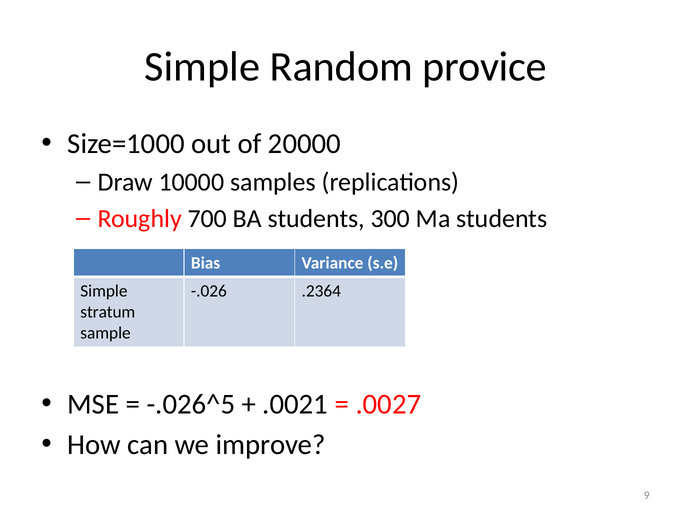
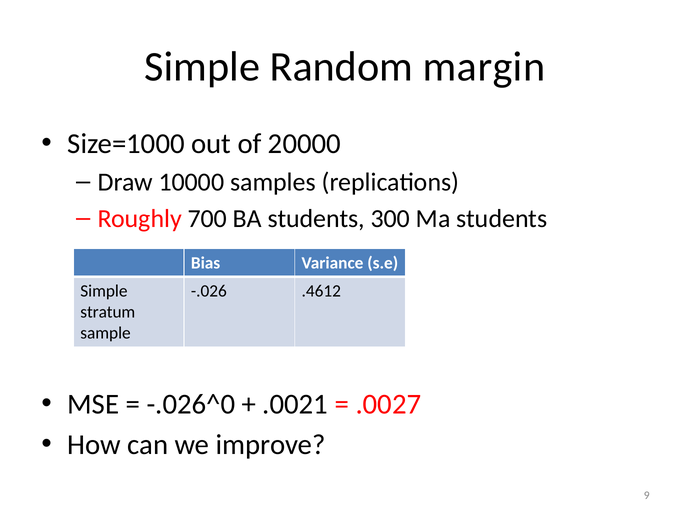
provice: provice -> margin (484, 67)
.2364: .2364 -> .4612 (321, 290)
-.026^5: -.026^5 -> -.026^0 (191, 403)
